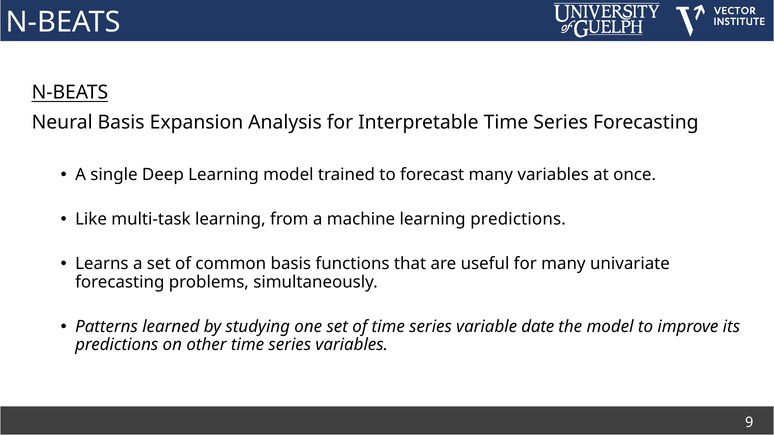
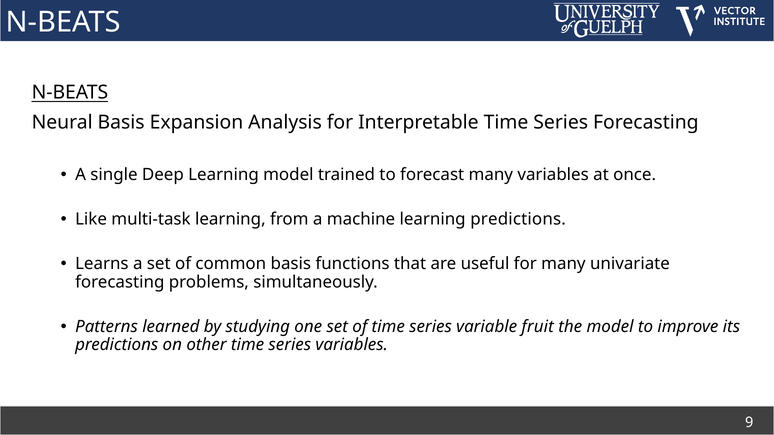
date: date -> fruit (538, 327)
